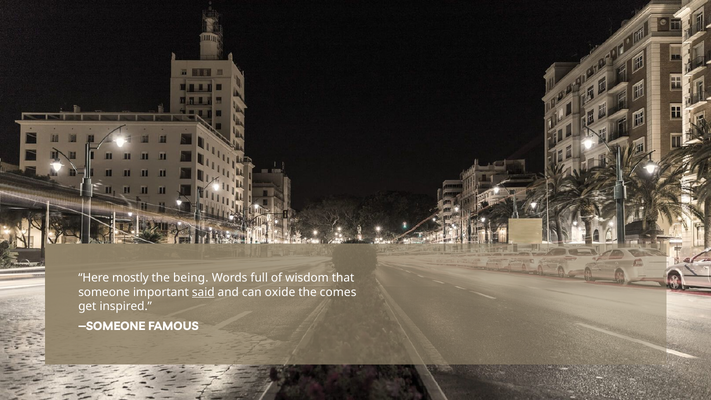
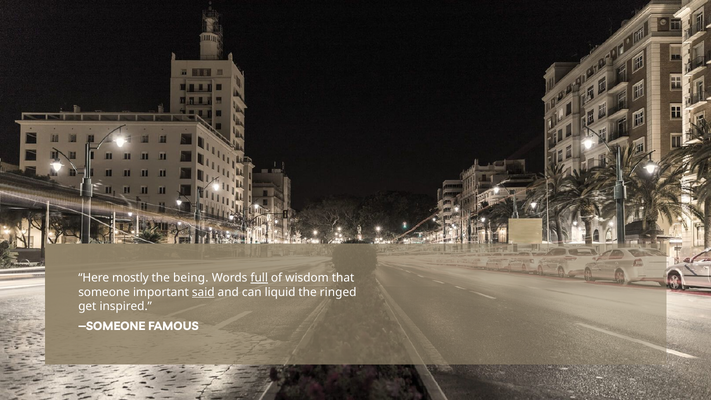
full underline: none -> present (259, 278)
oxide: oxide -> liquid (280, 292)
comes: comes -> ringed (338, 292)
